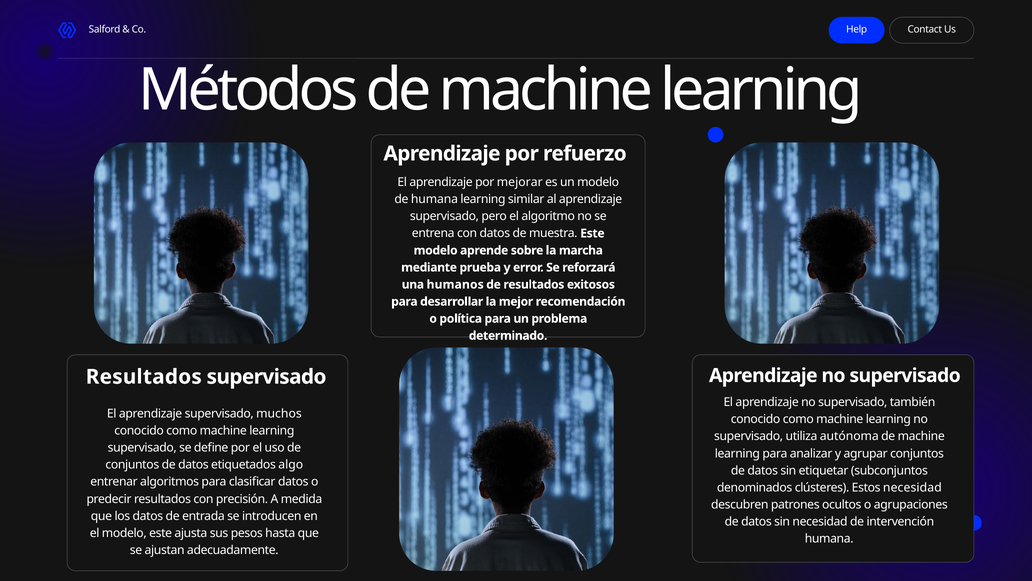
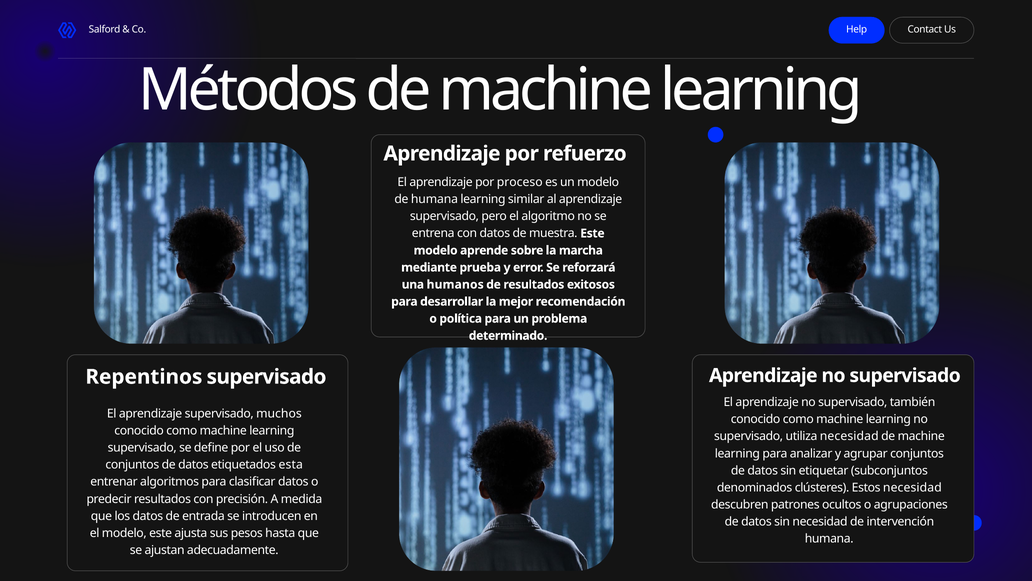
mejorar: mejorar -> proceso (520, 182)
Resultados: Resultados -> Repentinos (144, 377)
utiliza autónoma: autónoma -> necesidad (849, 436)
algo: algo -> esta (291, 464)
